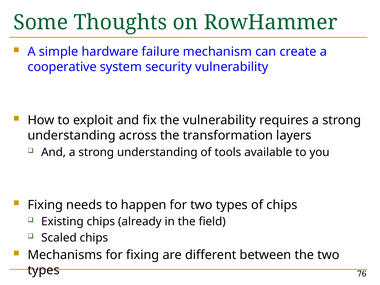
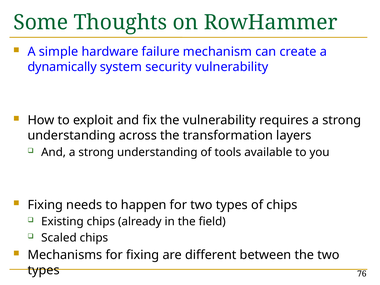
cooperative: cooperative -> dynamically (62, 67)
